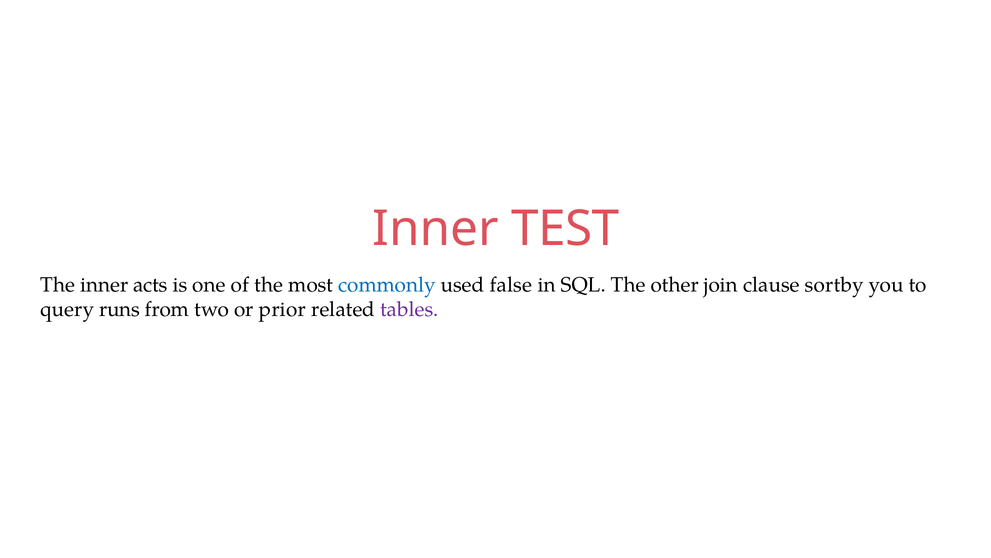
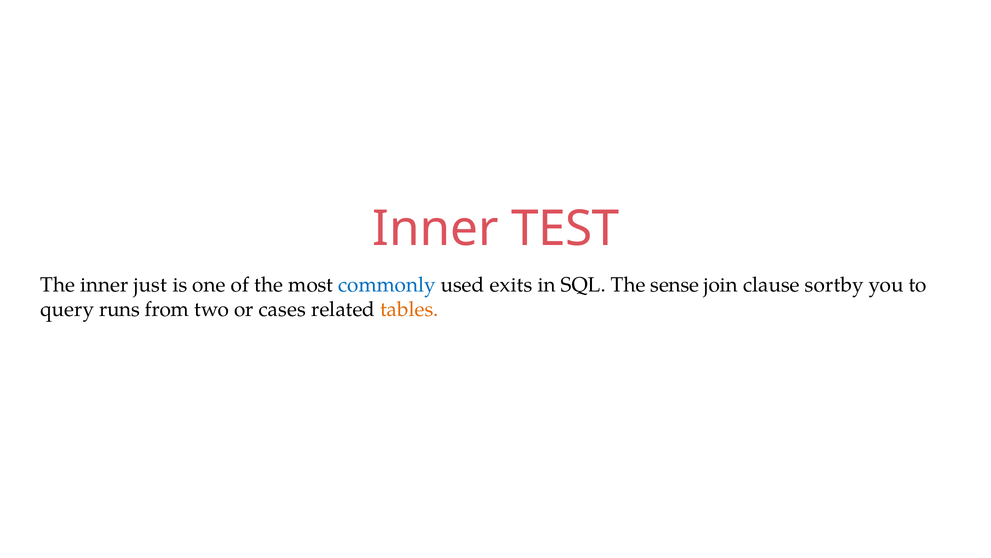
acts: acts -> just (150, 284)
false: false -> exits (511, 284)
other: other -> sense (675, 284)
prior: prior -> cases (282, 309)
tables colour: purple -> orange (409, 309)
